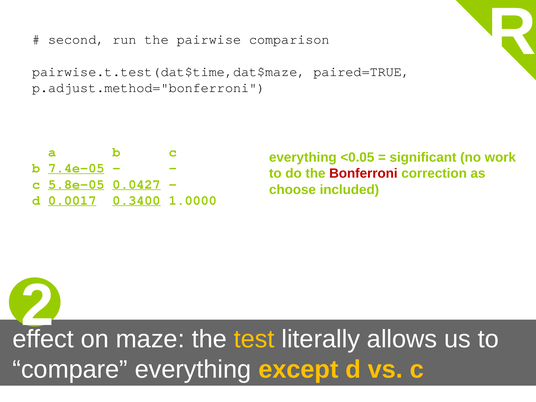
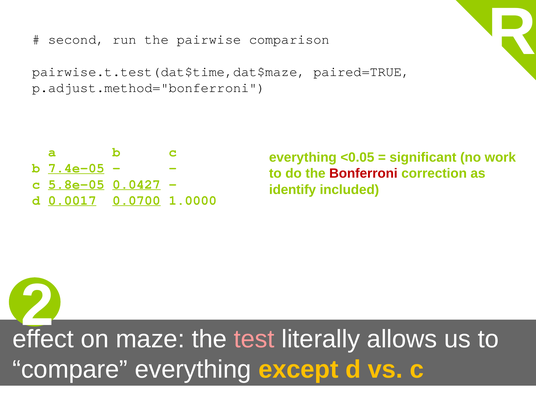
choose: choose -> identify (293, 190)
0.3400: 0.3400 -> 0.0700 (137, 200)
test colour: yellow -> pink (254, 339)
